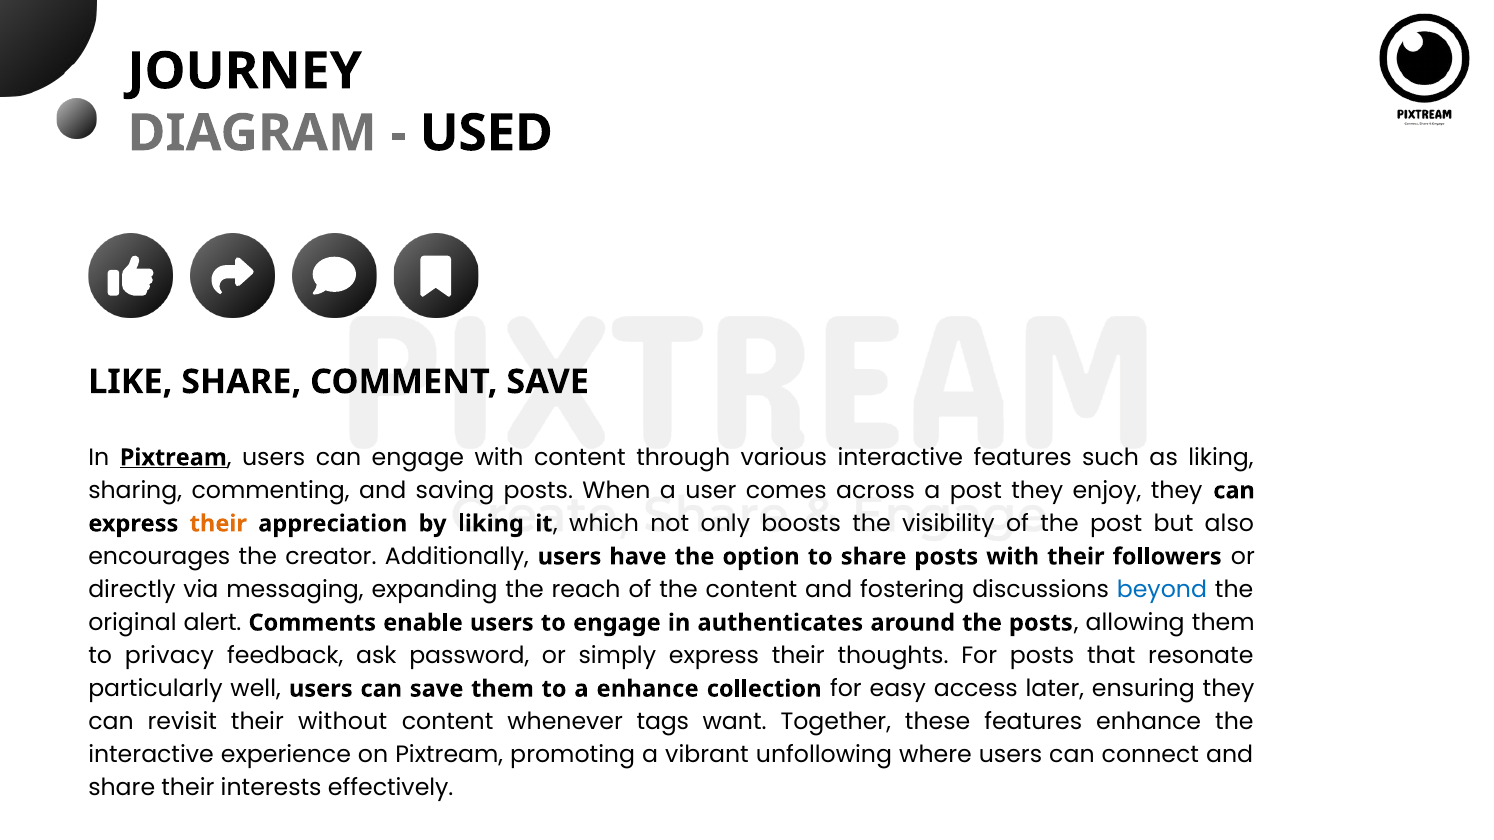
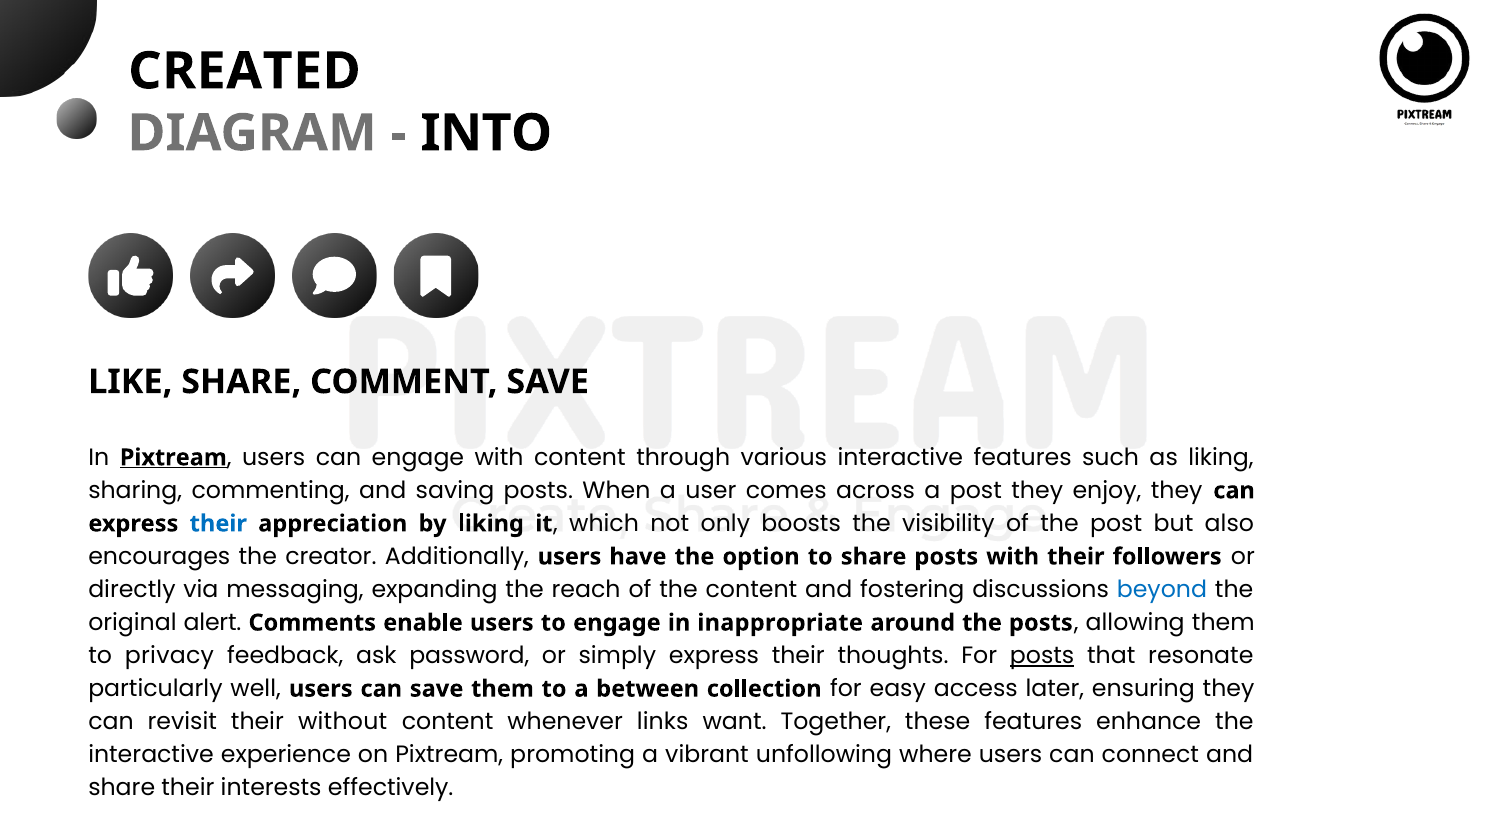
JOURNEY: JOURNEY -> CREATED (244, 71)
USED: USED -> INTO (486, 133)
their colour: orange -> blue (218, 524)
authenticates: authenticates -> inappropriate (780, 623)
posts underline: none -> present (1042, 656)
a enhance: enhance -> between (648, 689)
tags: tags -> links (663, 722)
